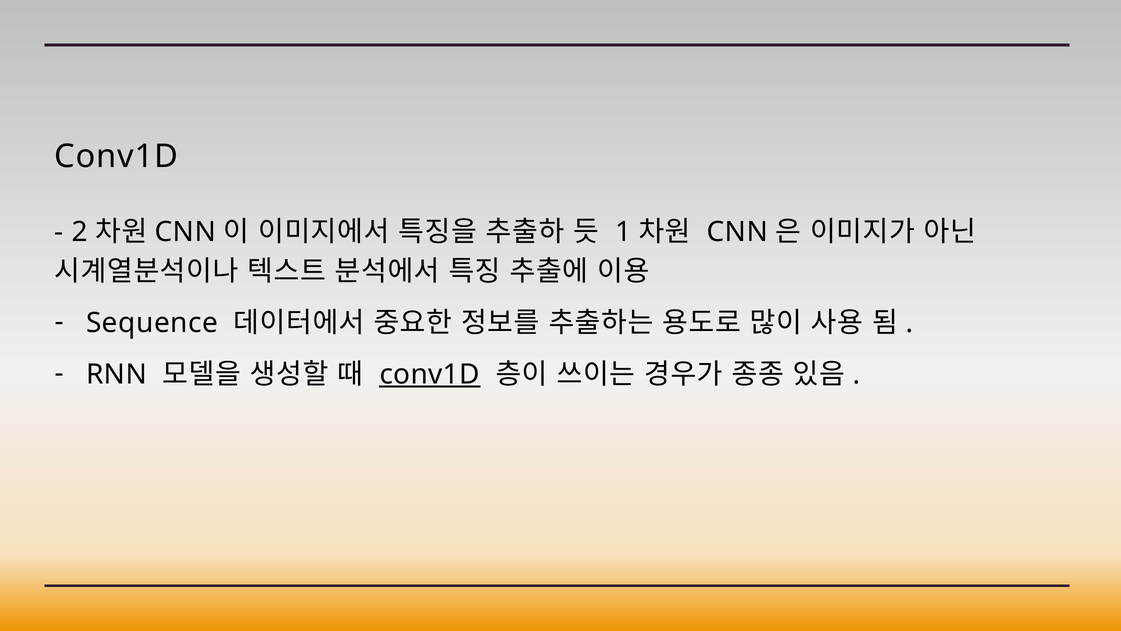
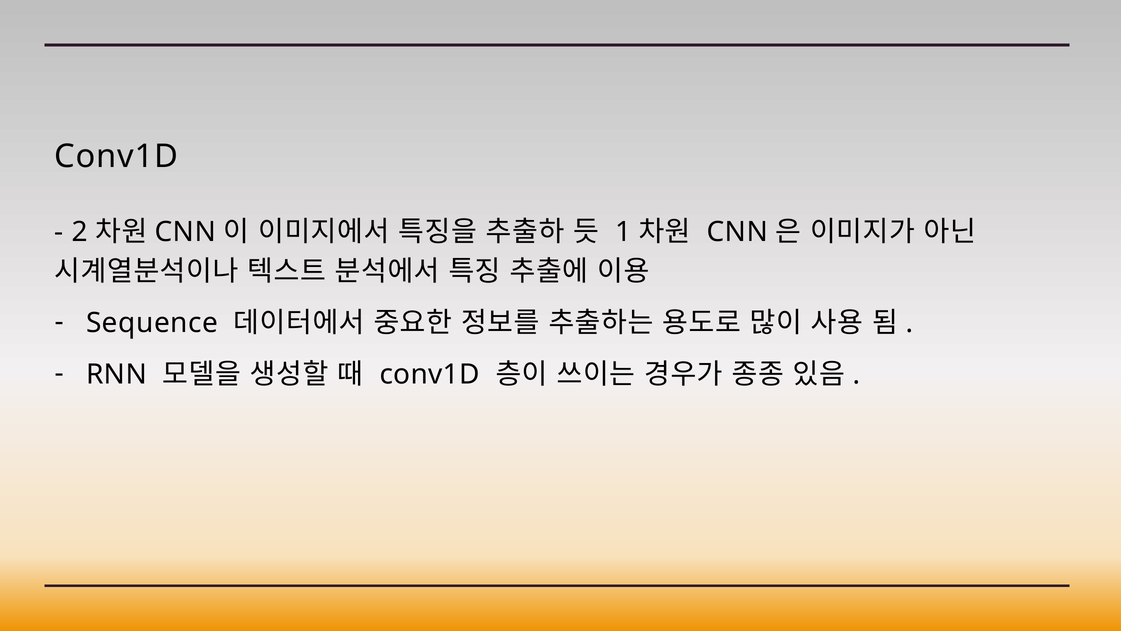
conv1D underline: present -> none (430, 374)
